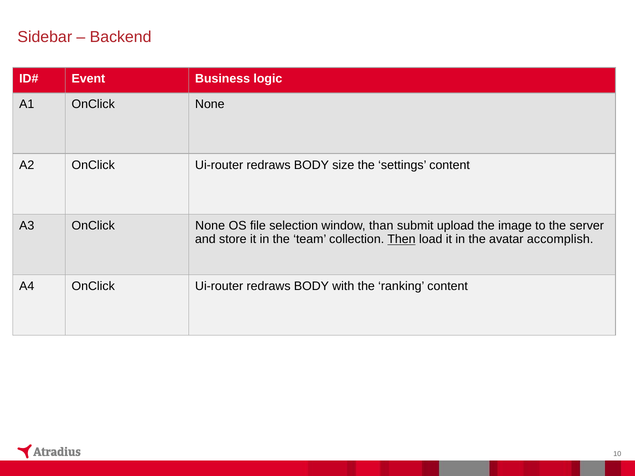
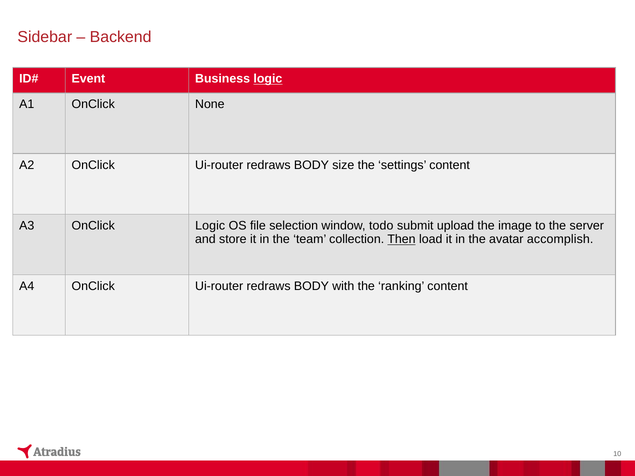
logic underline: none -> present (268, 79)
A3 OnClick None: None -> Logic (210, 226)
than: than -> todo (381, 226)
